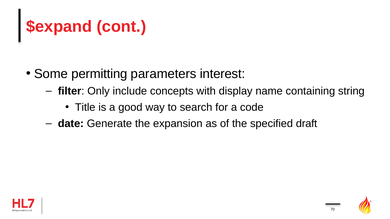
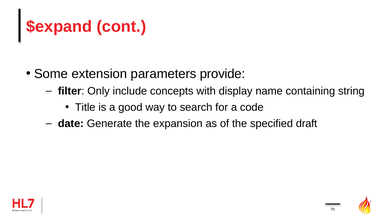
permitting: permitting -> extension (99, 74)
interest: interest -> provide (223, 74)
